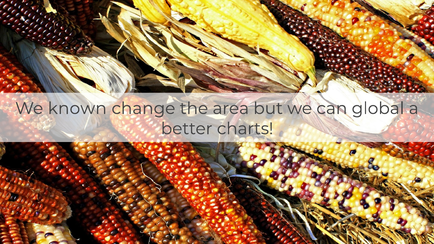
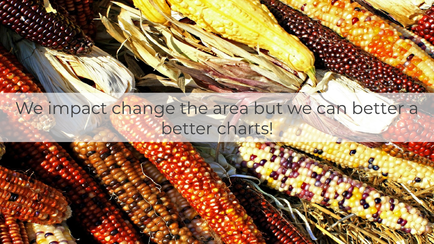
known: known -> impact (77, 108)
can global: global -> better (378, 108)
